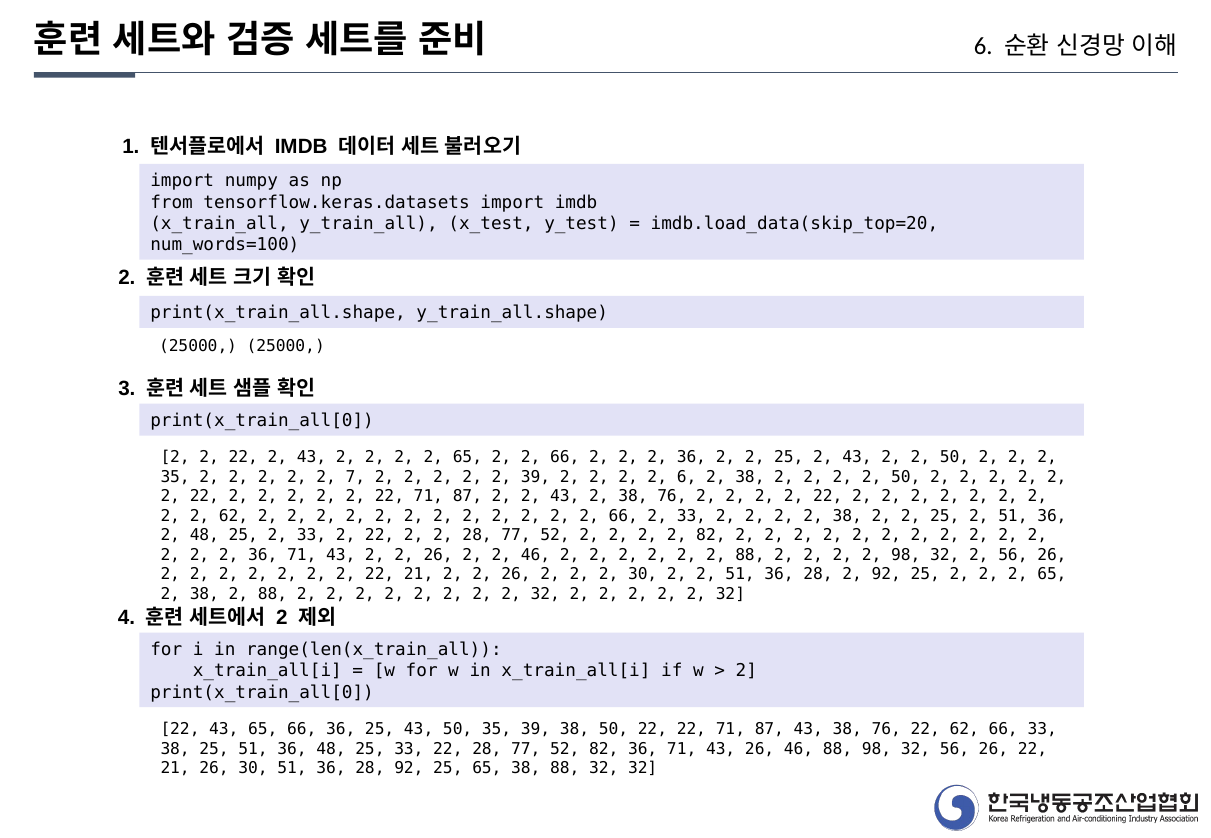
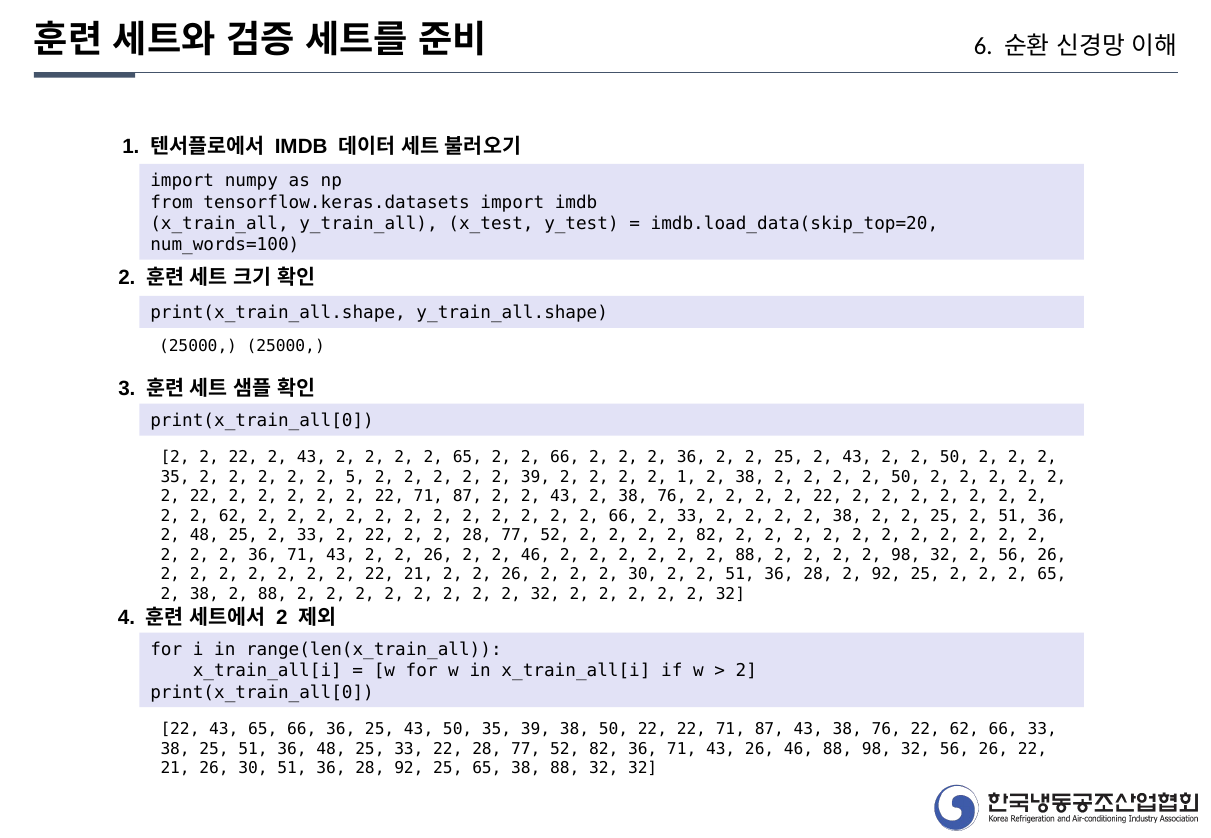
7: 7 -> 5 (355, 477)
2 6: 6 -> 1 (687, 477)
